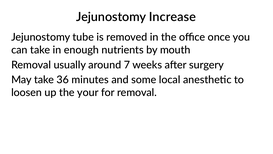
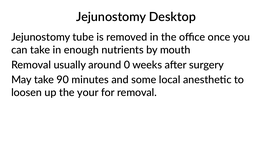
Increase: Increase -> Desktop (172, 17)
7: 7 -> 0 (127, 65)
36: 36 -> 90 (63, 80)
